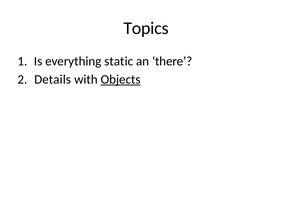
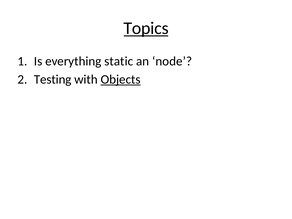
Topics underline: none -> present (146, 28)
there: there -> node (172, 61)
Details: Details -> Testing (53, 79)
